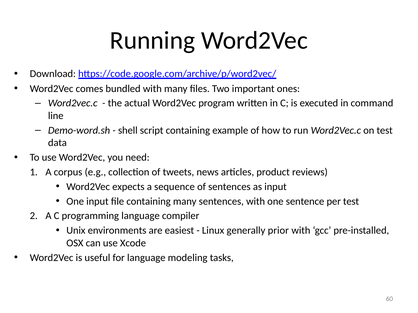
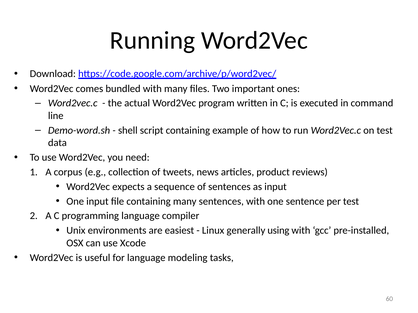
prior: prior -> using (278, 231)
